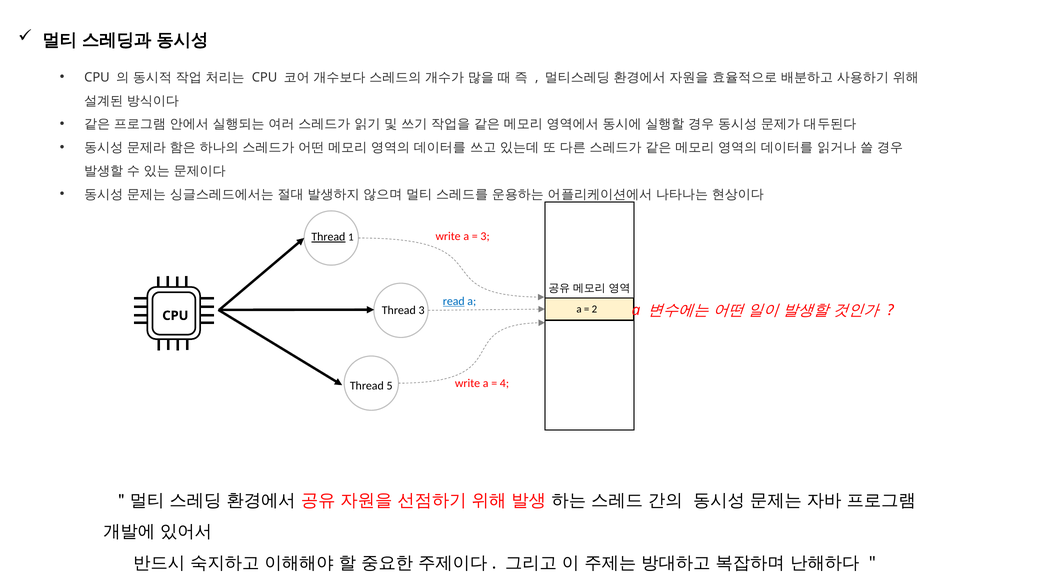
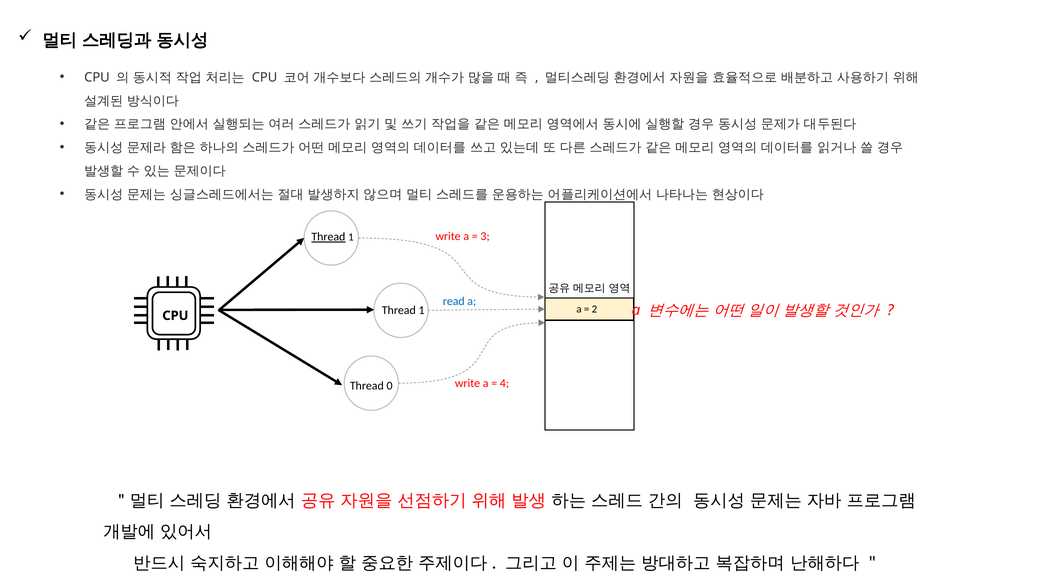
read underline: present -> none (454, 301)
3: 3 -> 1 (422, 311)
5: 5 -> 0 (390, 386)
